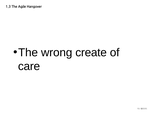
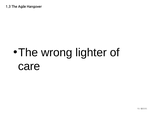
create: create -> lighter (91, 52)
